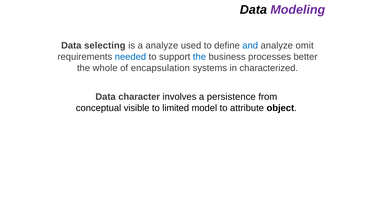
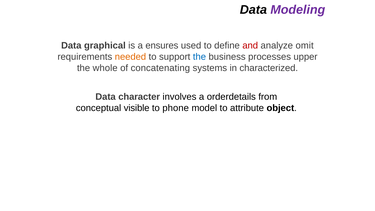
selecting: selecting -> graphical (105, 45)
a analyze: analyze -> ensures (162, 45)
and colour: blue -> red (250, 45)
needed colour: blue -> orange (130, 57)
better: better -> upper (306, 57)
encapsulation: encapsulation -> concatenating (160, 68)
persistence: persistence -> orderdetails (231, 97)
limited: limited -> phone (176, 108)
